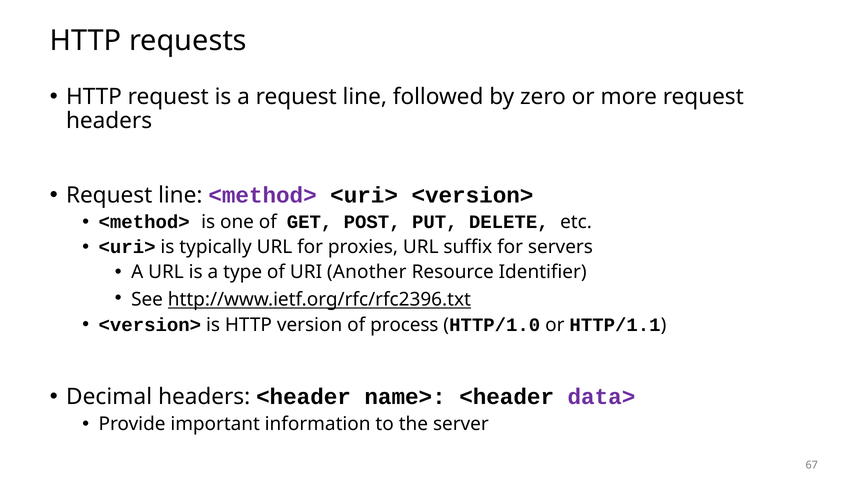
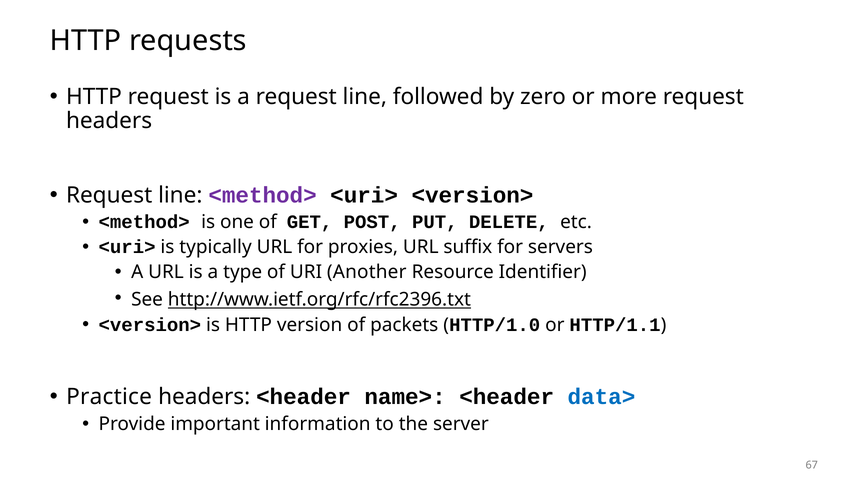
process: process -> packets (404, 325)
Decimal: Decimal -> Practice (109, 397)
data> colour: purple -> blue (601, 397)
